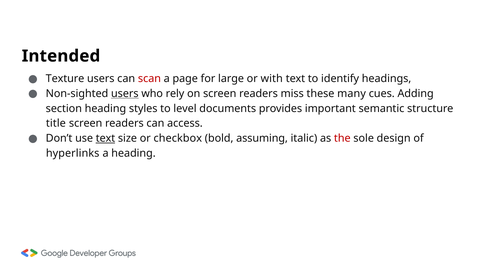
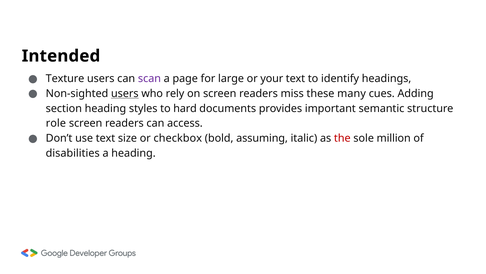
scan colour: red -> purple (149, 78)
with: with -> your (272, 78)
level: level -> hard (185, 108)
title: title -> role (56, 123)
text underline: present -> none (106, 138)
design: design -> million (394, 138)
hyperlinks: hyperlinks -> disabilities (73, 153)
